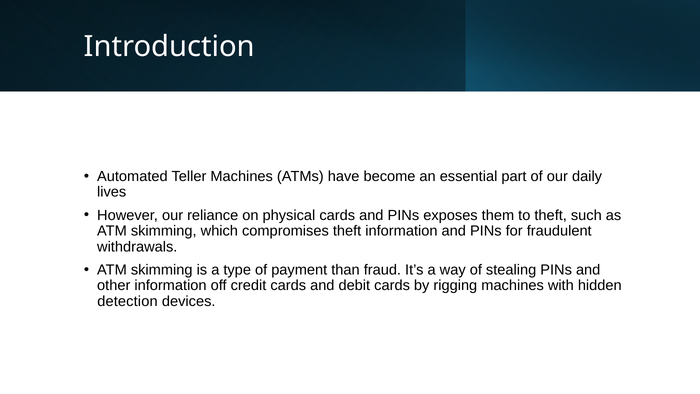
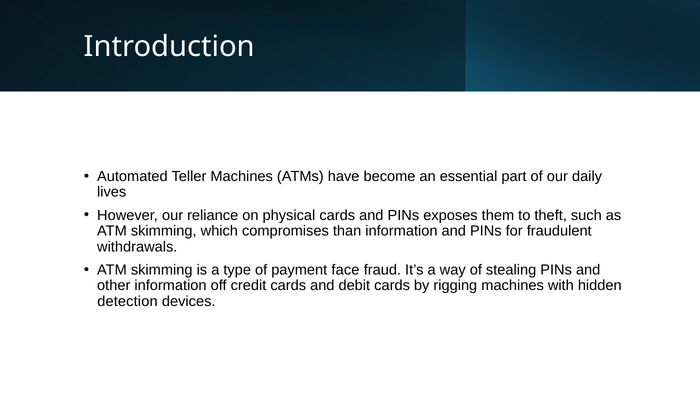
compromises theft: theft -> than (347, 231)
than: than -> face (345, 270)
